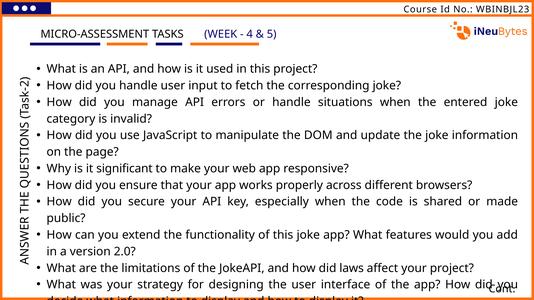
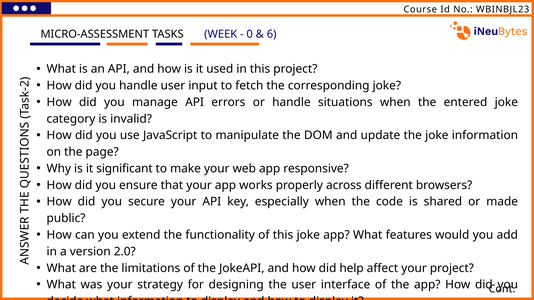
4: 4 -> 0 (250, 34)
5: 5 -> 6 (272, 34)
laws: laws -> help (352, 268)
